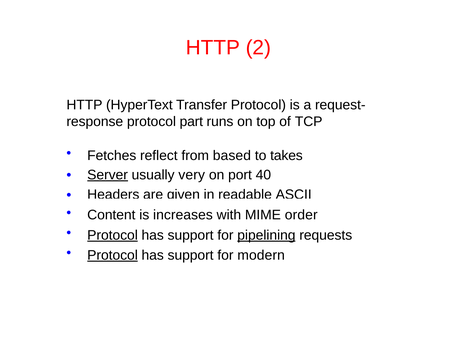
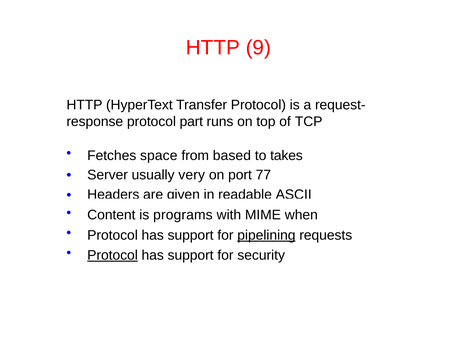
2: 2 -> 9 (258, 48)
reflect: reflect -> space (159, 156)
Server underline: present -> none (108, 175)
40: 40 -> 77 (263, 175)
increases: increases -> programs (183, 215)
order: order -> when (301, 215)
Protocol underline: present -> none (113, 235)
modern: modern -> security (261, 255)
